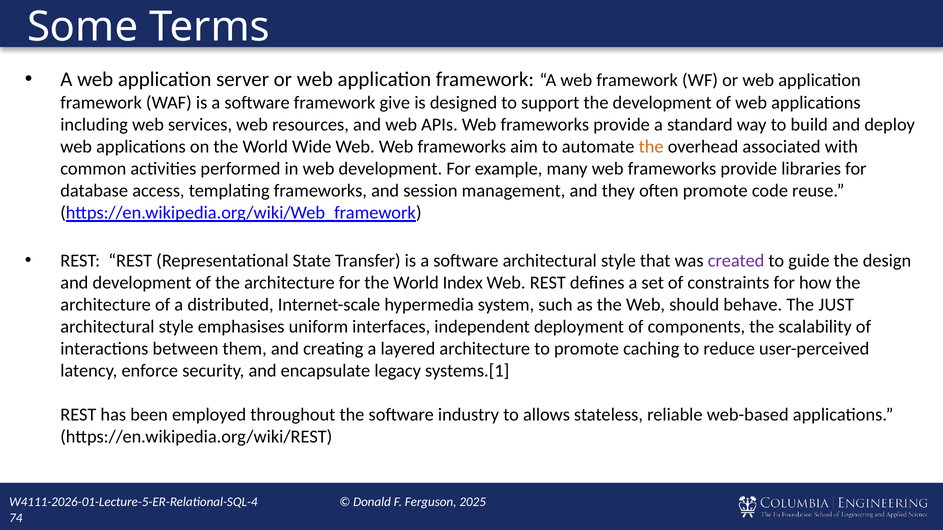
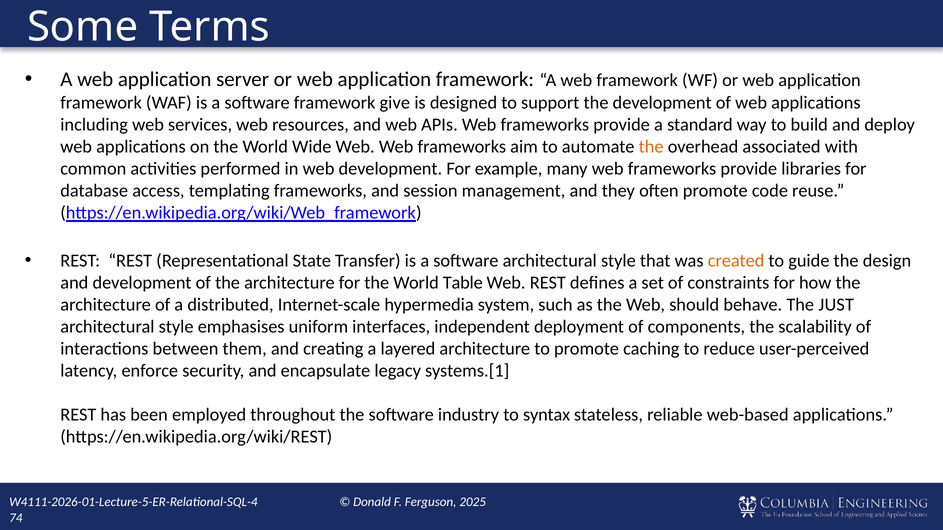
created colour: purple -> orange (736, 261)
Index: Index -> Table (463, 283)
allows: allows -> syntax (547, 415)
